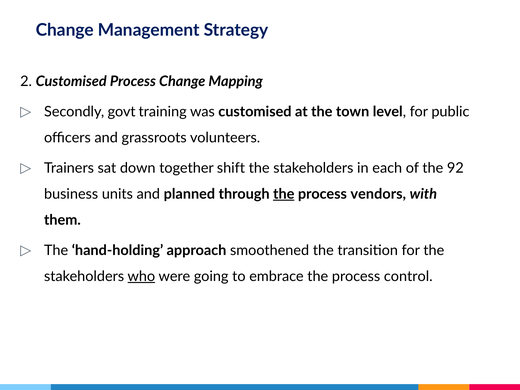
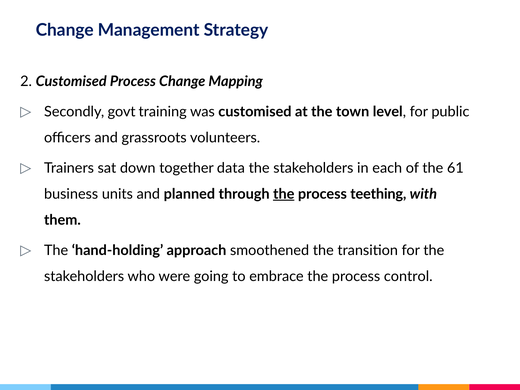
shift: shift -> data (231, 168)
92: 92 -> 61 (455, 168)
vendors: vendors -> teething (378, 194)
who underline: present -> none (141, 276)
